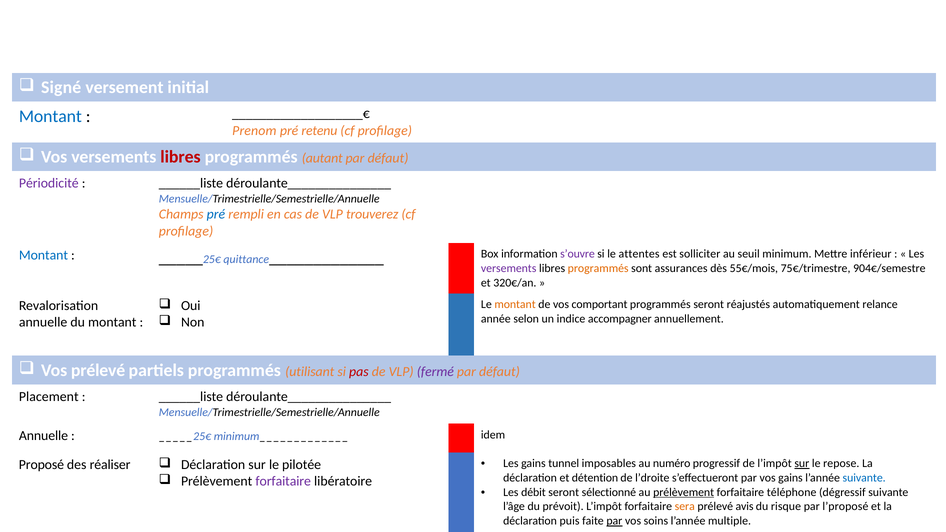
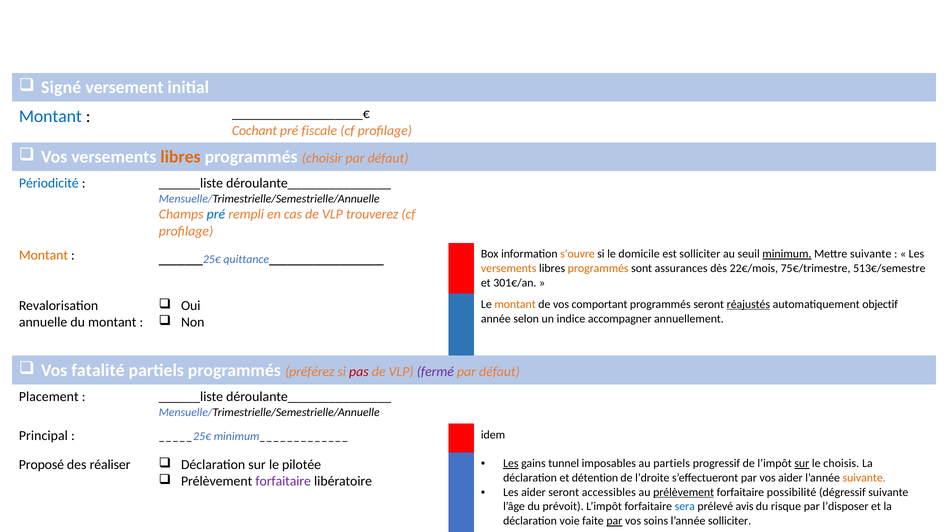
Prenom: Prenom -> Cochant (254, 131)
retenu: retenu -> fiscale (319, 131)
libres colour: red -> orange (181, 157)
autant: autant -> choisir (322, 158)
Périodicité colour: purple -> blue (49, 183)
Montant colour: blue -> orange (43, 255)
s’ouvre colour: purple -> orange (578, 254)
attentes: attentes -> domicile (639, 254)
minimum underline: none -> present (787, 254)
Mettre inférieur: inférieur -> suivante (871, 254)
versements colour: purple -> orange (509, 268)
55€/mois: 55€/mois -> 22€/mois (754, 268)
904€/semestre: 904€/semestre -> 513€/semestre (889, 268)
320€/an: 320€/an -> 301€/an (515, 283)
réajustés underline: none -> present (748, 304)
relance: relance -> objectif (880, 304)
Vos prélevé: prélevé -> fatalité (98, 370)
utilisant: utilisant -> préférez (310, 372)
Annuelle: Annuelle -> Principal (43, 436)
Les underline: none -> present (511, 463)
au numéro: numéro -> partiels (672, 463)
repose: repose -> choisis (841, 463)
vos gains: gains -> aider (790, 478)
suivante colour: blue -> orange (864, 478)
Les débit: débit -> aider (533, 492)
sélectionné: sélectionné -> accessibles (609, 492)
téléphone: téléphone -> possibilité (792, 492)
sera colour: orange -> blue (685, 507)
l’proposé: l’proposé -> l’disposer (845, 507)
puis: puis -> voie (570, 521)
l’année multiple: multiple -> solliciter (730, 521)
